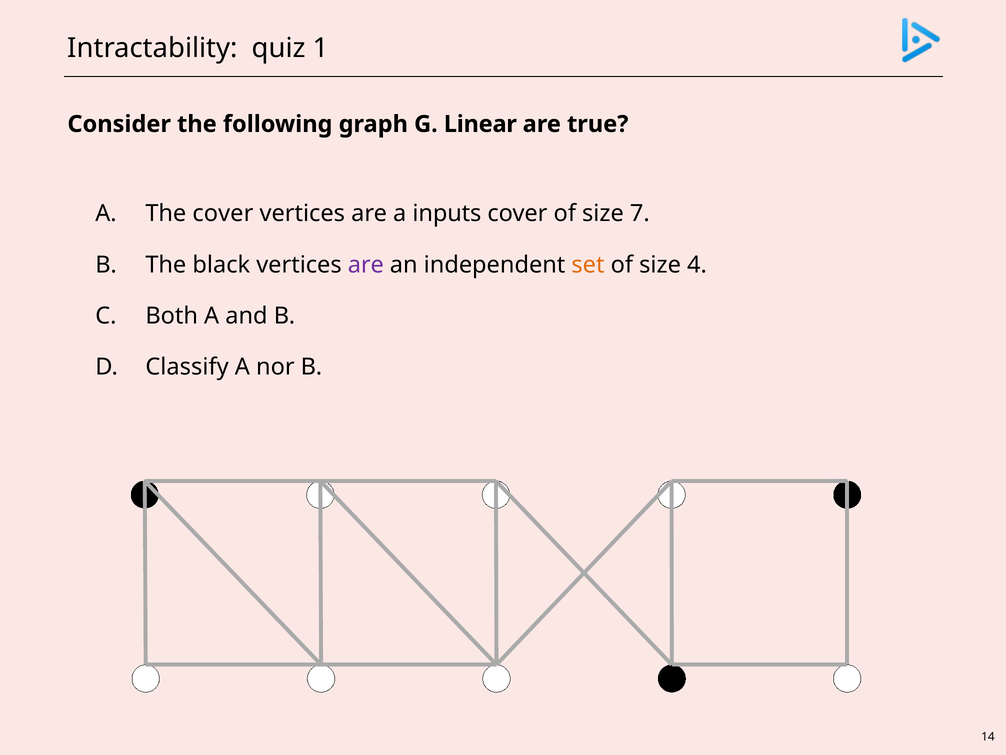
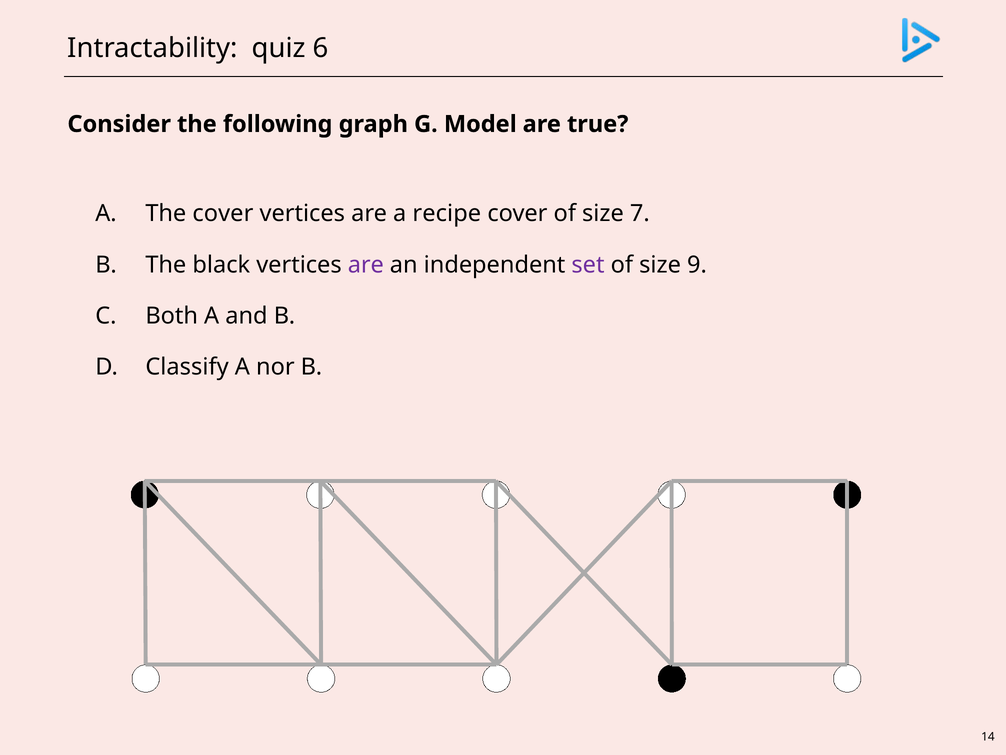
1: 1 -> 6 (321, 48)
Linear: Linear -> Model (480, 124)
inputs: inputs -> recipe (447, 214)
set colour: orange -> purple (588, 265)
4: 4 -> 9 (697, 265)
